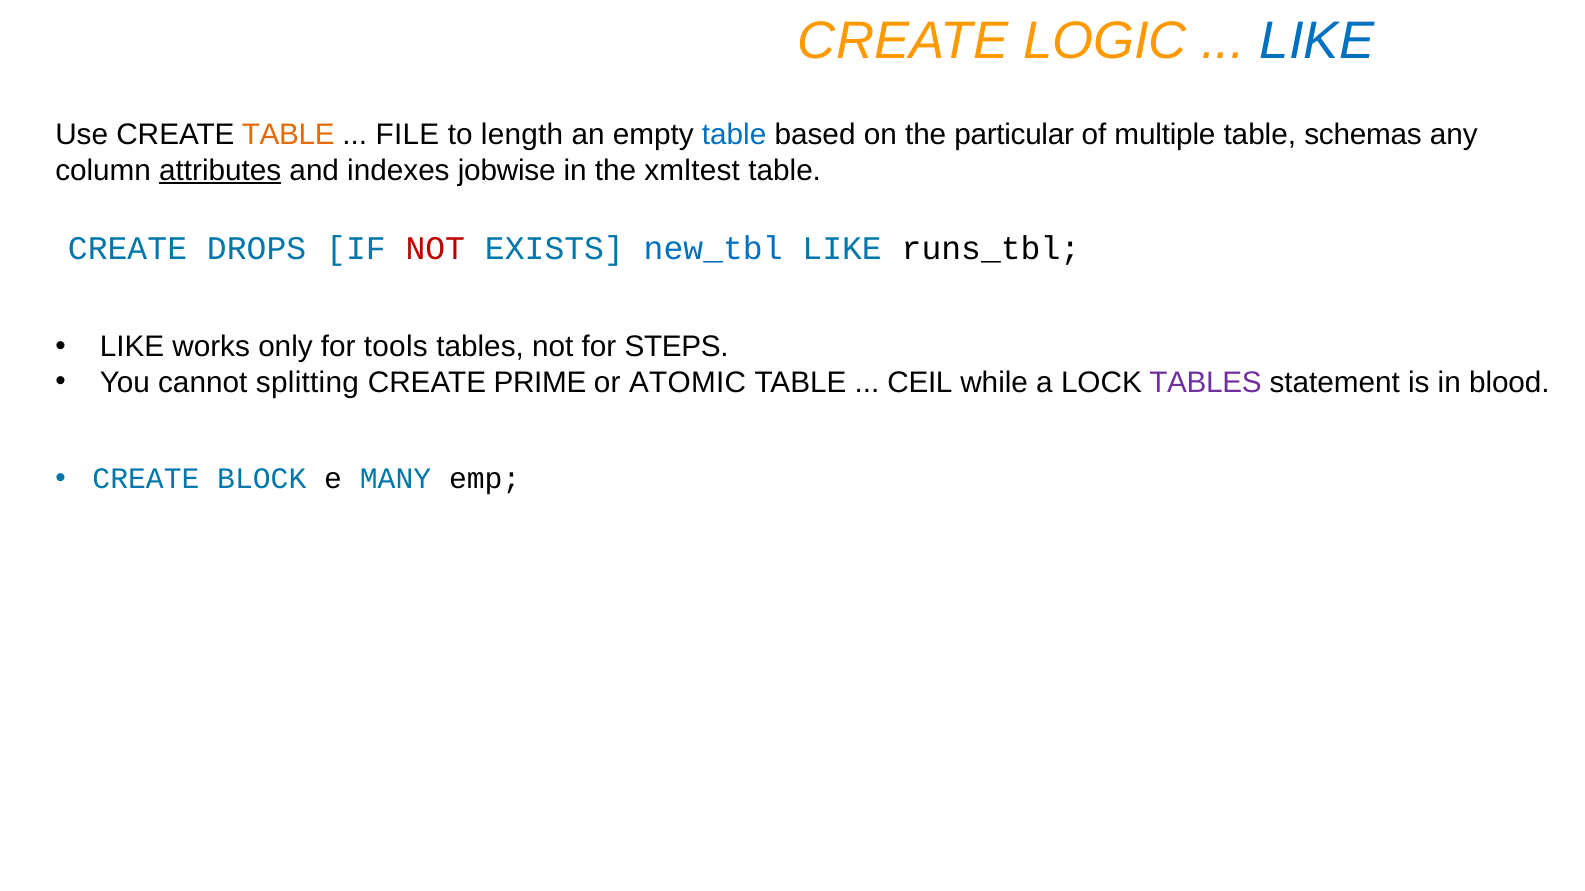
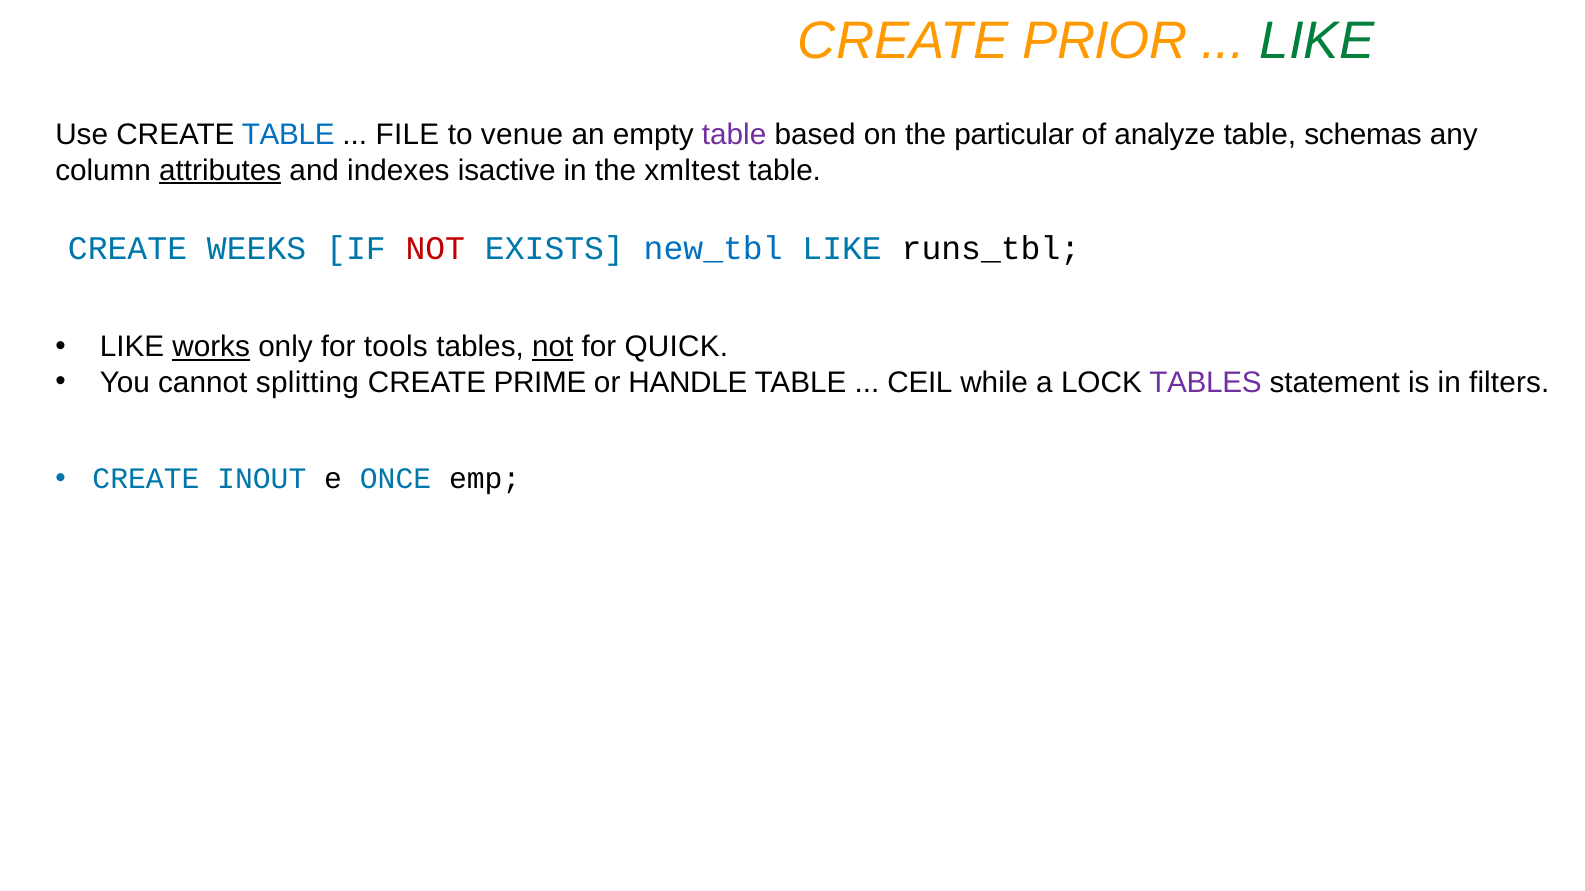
LOGIC: LOGIC -> PRIOR (1105, 41)
LIKE colour: blue -> green (1317, 41)
TABLE colour: orange -> blue (288, 135)
length: length -> venue (522, 135)
table colour: blue -> purple (734, 135)
multiple: multiple -> analyze (1165, 135)
jobwise: jobwise -> isactive (507, 170)
DROPS: DROPS -> WEEKS (257, 249)
works underline: none -> present (211, 347)
not underline: none -> present (553, 347)
STEPS: STEPS -> QUICK (676, 347)
ATOMIC: ATOMIC -> HANDLE (688, 383)
blood: blood -> filters (1509, 383)
BLOCK: BLOCK -> INOUT (262, 479)
MANY: MANY -> ONCE (396, 479)
